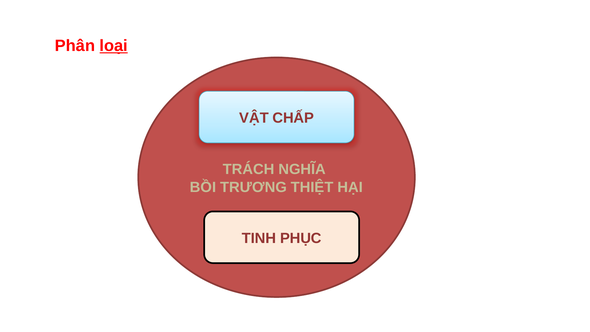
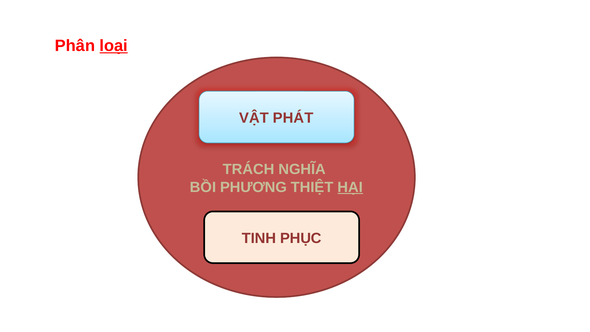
CHẤP: CHẤP -> PHÁT (293, 118)
TRƯƠNG: TRƯƠNG -> PHƯƠNG (254, 187)
HẠI underline: none -> present (350, 187)
